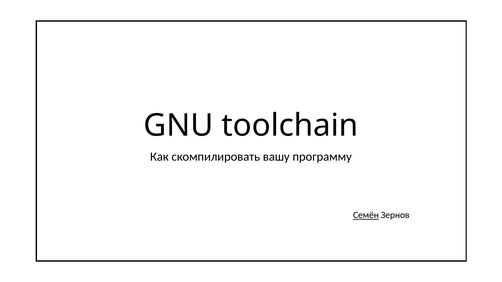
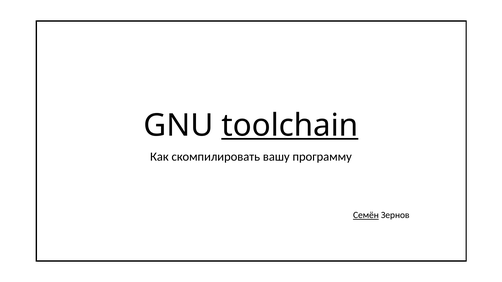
toolchain underline: none -> present (290, 125)
